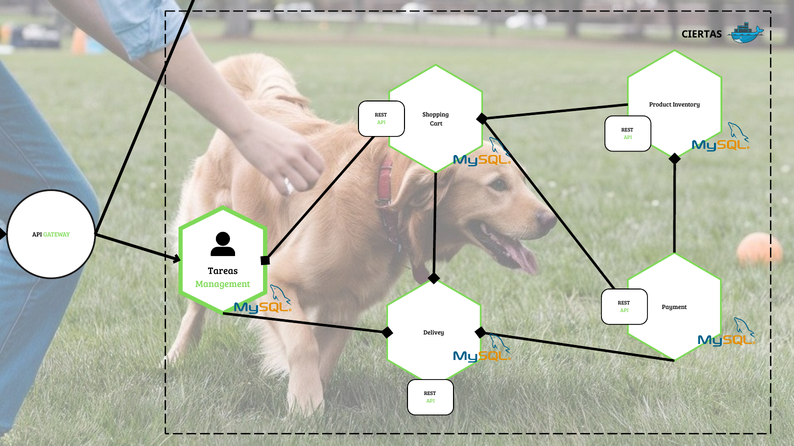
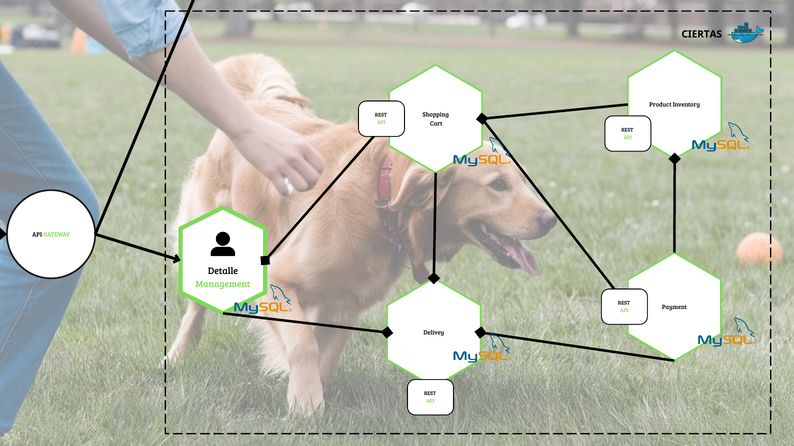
Tareas: Tareas -> Detalle (223, 271)
